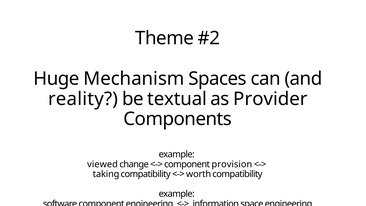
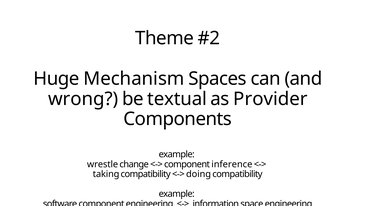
reality: reality -> wrong (83, 99)
viewed: viewed -> wrestle (103, 164)
provision: provision -> inference (232, 164)
worth: worth -> doing (199, 174)
